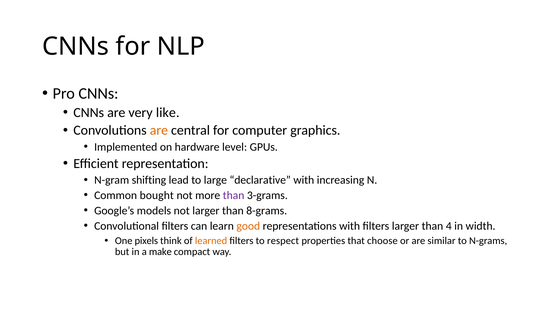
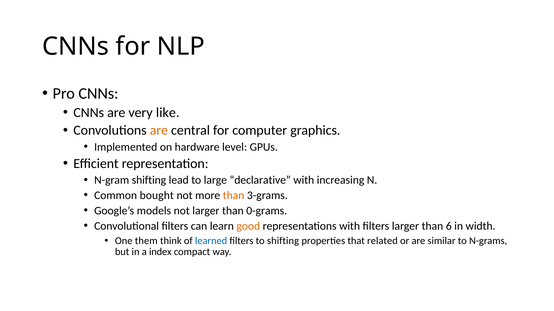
than colour: purple -> orange (234, 196)
8-grams: 8-grams -> 0-grams (267, 211)
4: 4 -> 6 (449, 226)
pixels: pixels -> them (146, 241)
learned colour: orange -> blue (211, 241)
to respect: respect -> shifting (283, 241)
choose: choose -> related (382, 241)
make: make -> index (160, 252)
